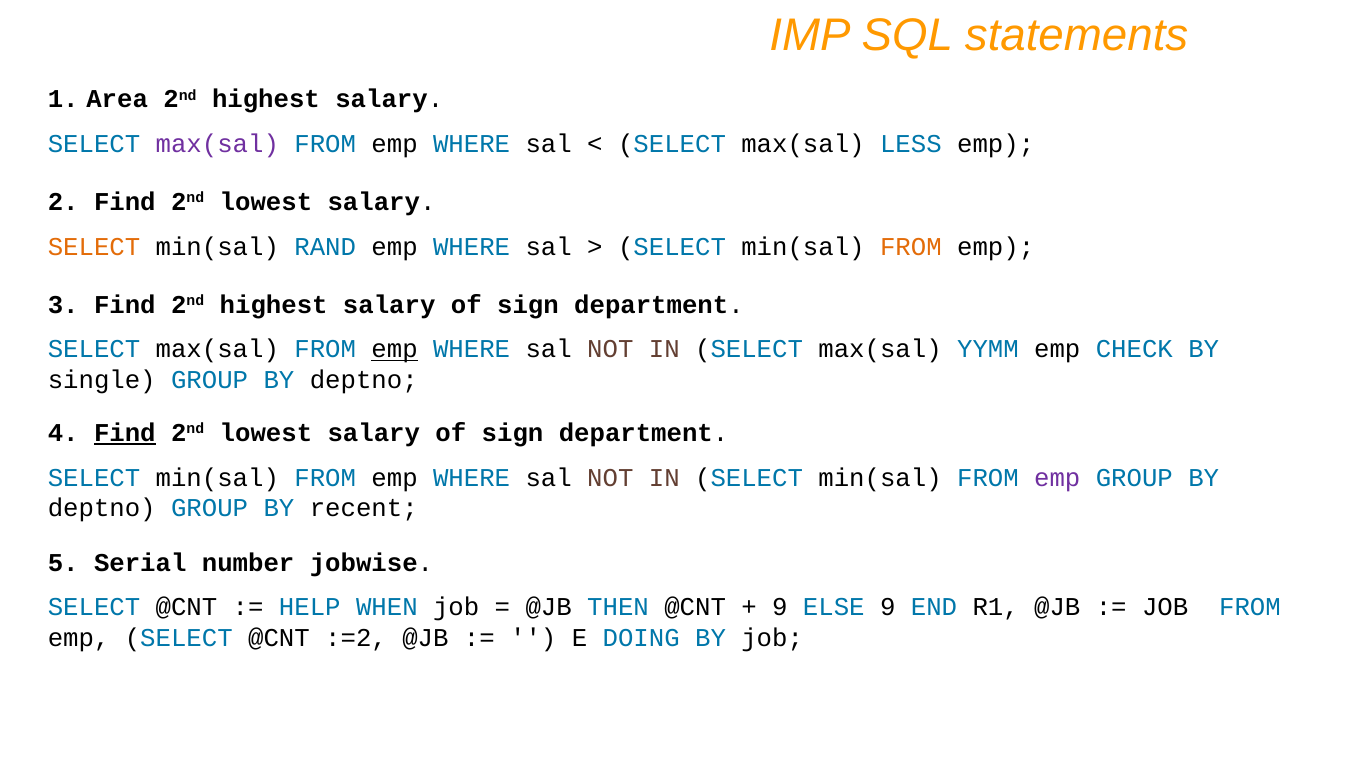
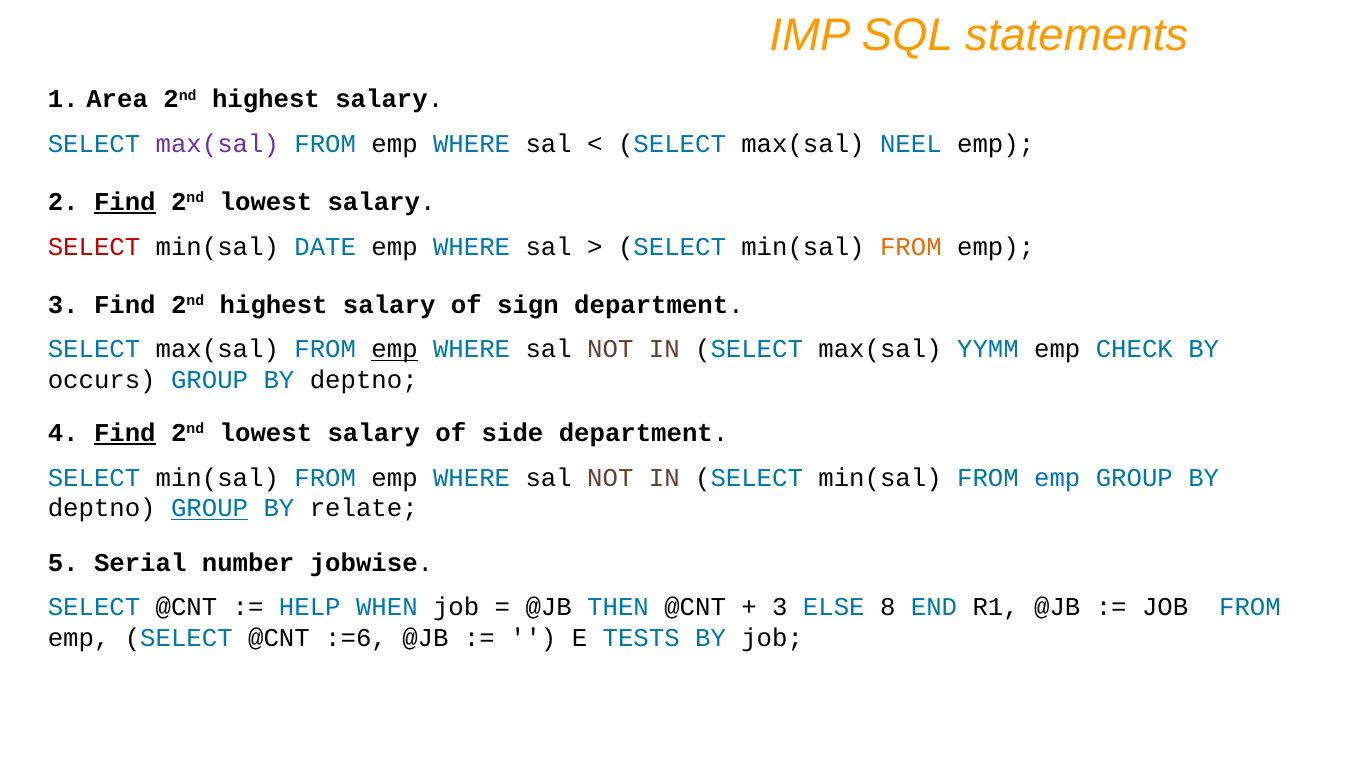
LESS: LESS -> NEEL (911, 144)
Find underline: none -> present (125, 202)
SELECT colour: orange -> red (94, 247)
RAND: RAND -> DATE (325, 247)
single: single -> occurs (102, 380)
lowest salary of sign: sign -> side (513, 433)
emp colour: purple -> blue (1057, 477)
GROUP underline: none -> present (210, 508)
recent: recent -> relate (364, 508)
9: 9 -> 3 (780, 607)
ELSE 9: 9 -> 8 (888, 607)
:=2: :=2 -> :=6 (356, 638)
DOING: DOING -> TESTS (641, 638)
